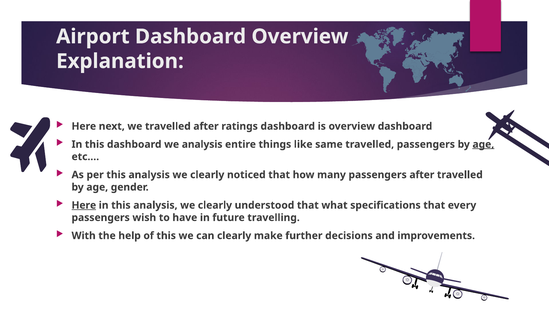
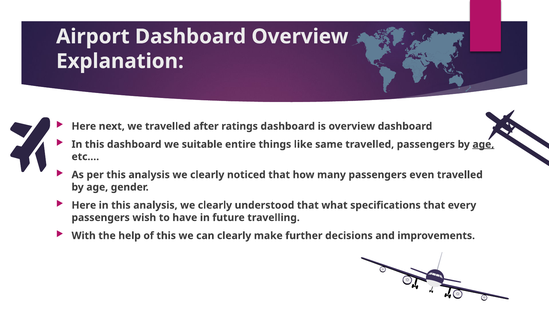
we analysis: analysis -> suitable (202, 144)
passengers after: after -> even (422, 175)
Here underline: present -> none (84, 205)
